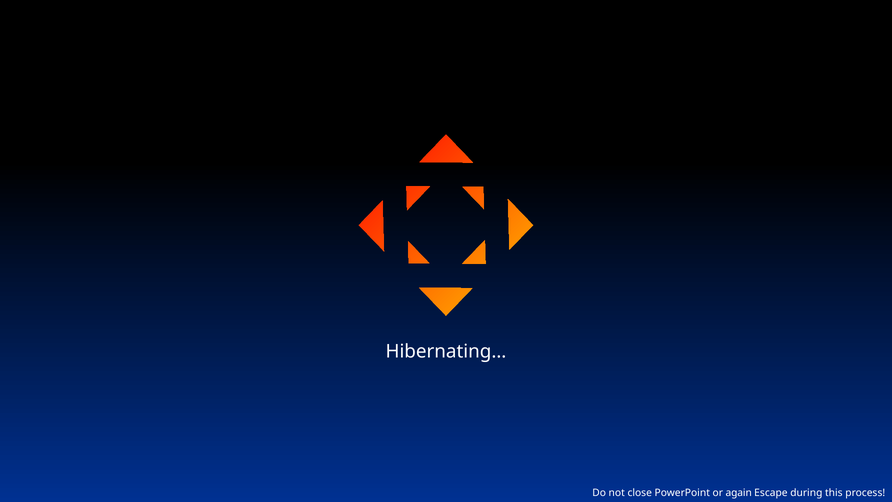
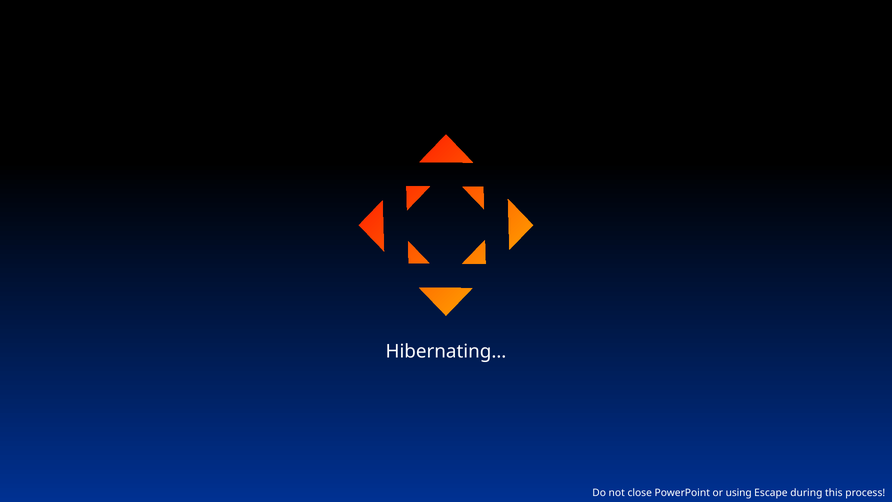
again: again -> using (739, 493)
